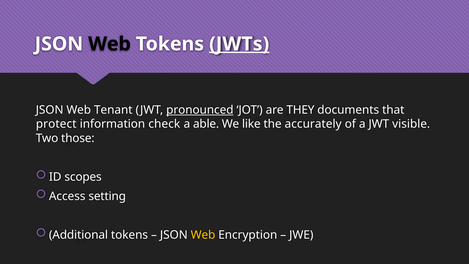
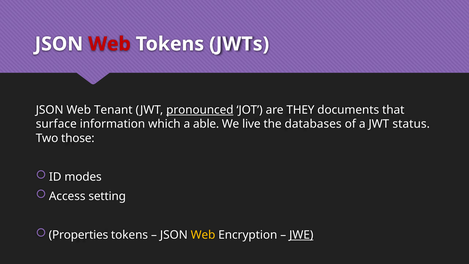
Web colour: black -> red (110, 44)
JWTs underline: present -> none (239, 44)
protect: protect -> surface (56, 124)
check: check -> which (164, 124)
like: like -> live (251, 124)
accurately: accurately -> databases (313, 124)
visible: visible -> status (411, 124)
scopes: scopes -> modes (83, 177)
Additional: Additional -> Properties (78, 235)
JWE underline: none -> present (301, 235)
